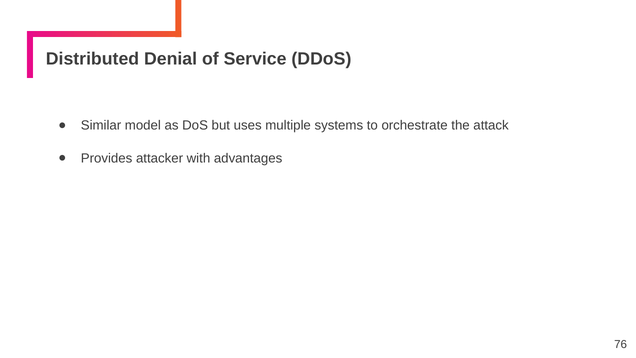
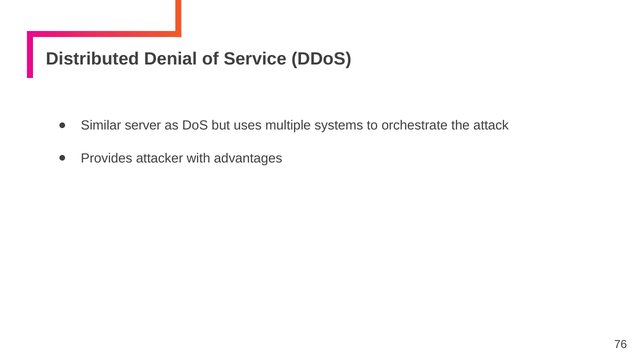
model: model -> server (143, 125)
